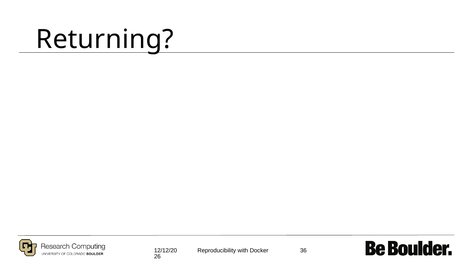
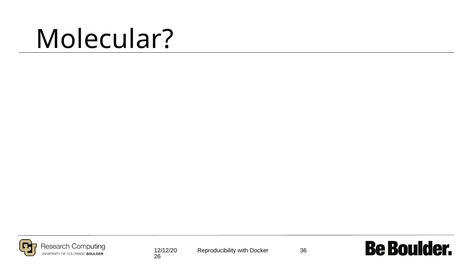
Returning: Returning -> Molecular (105, 40)
